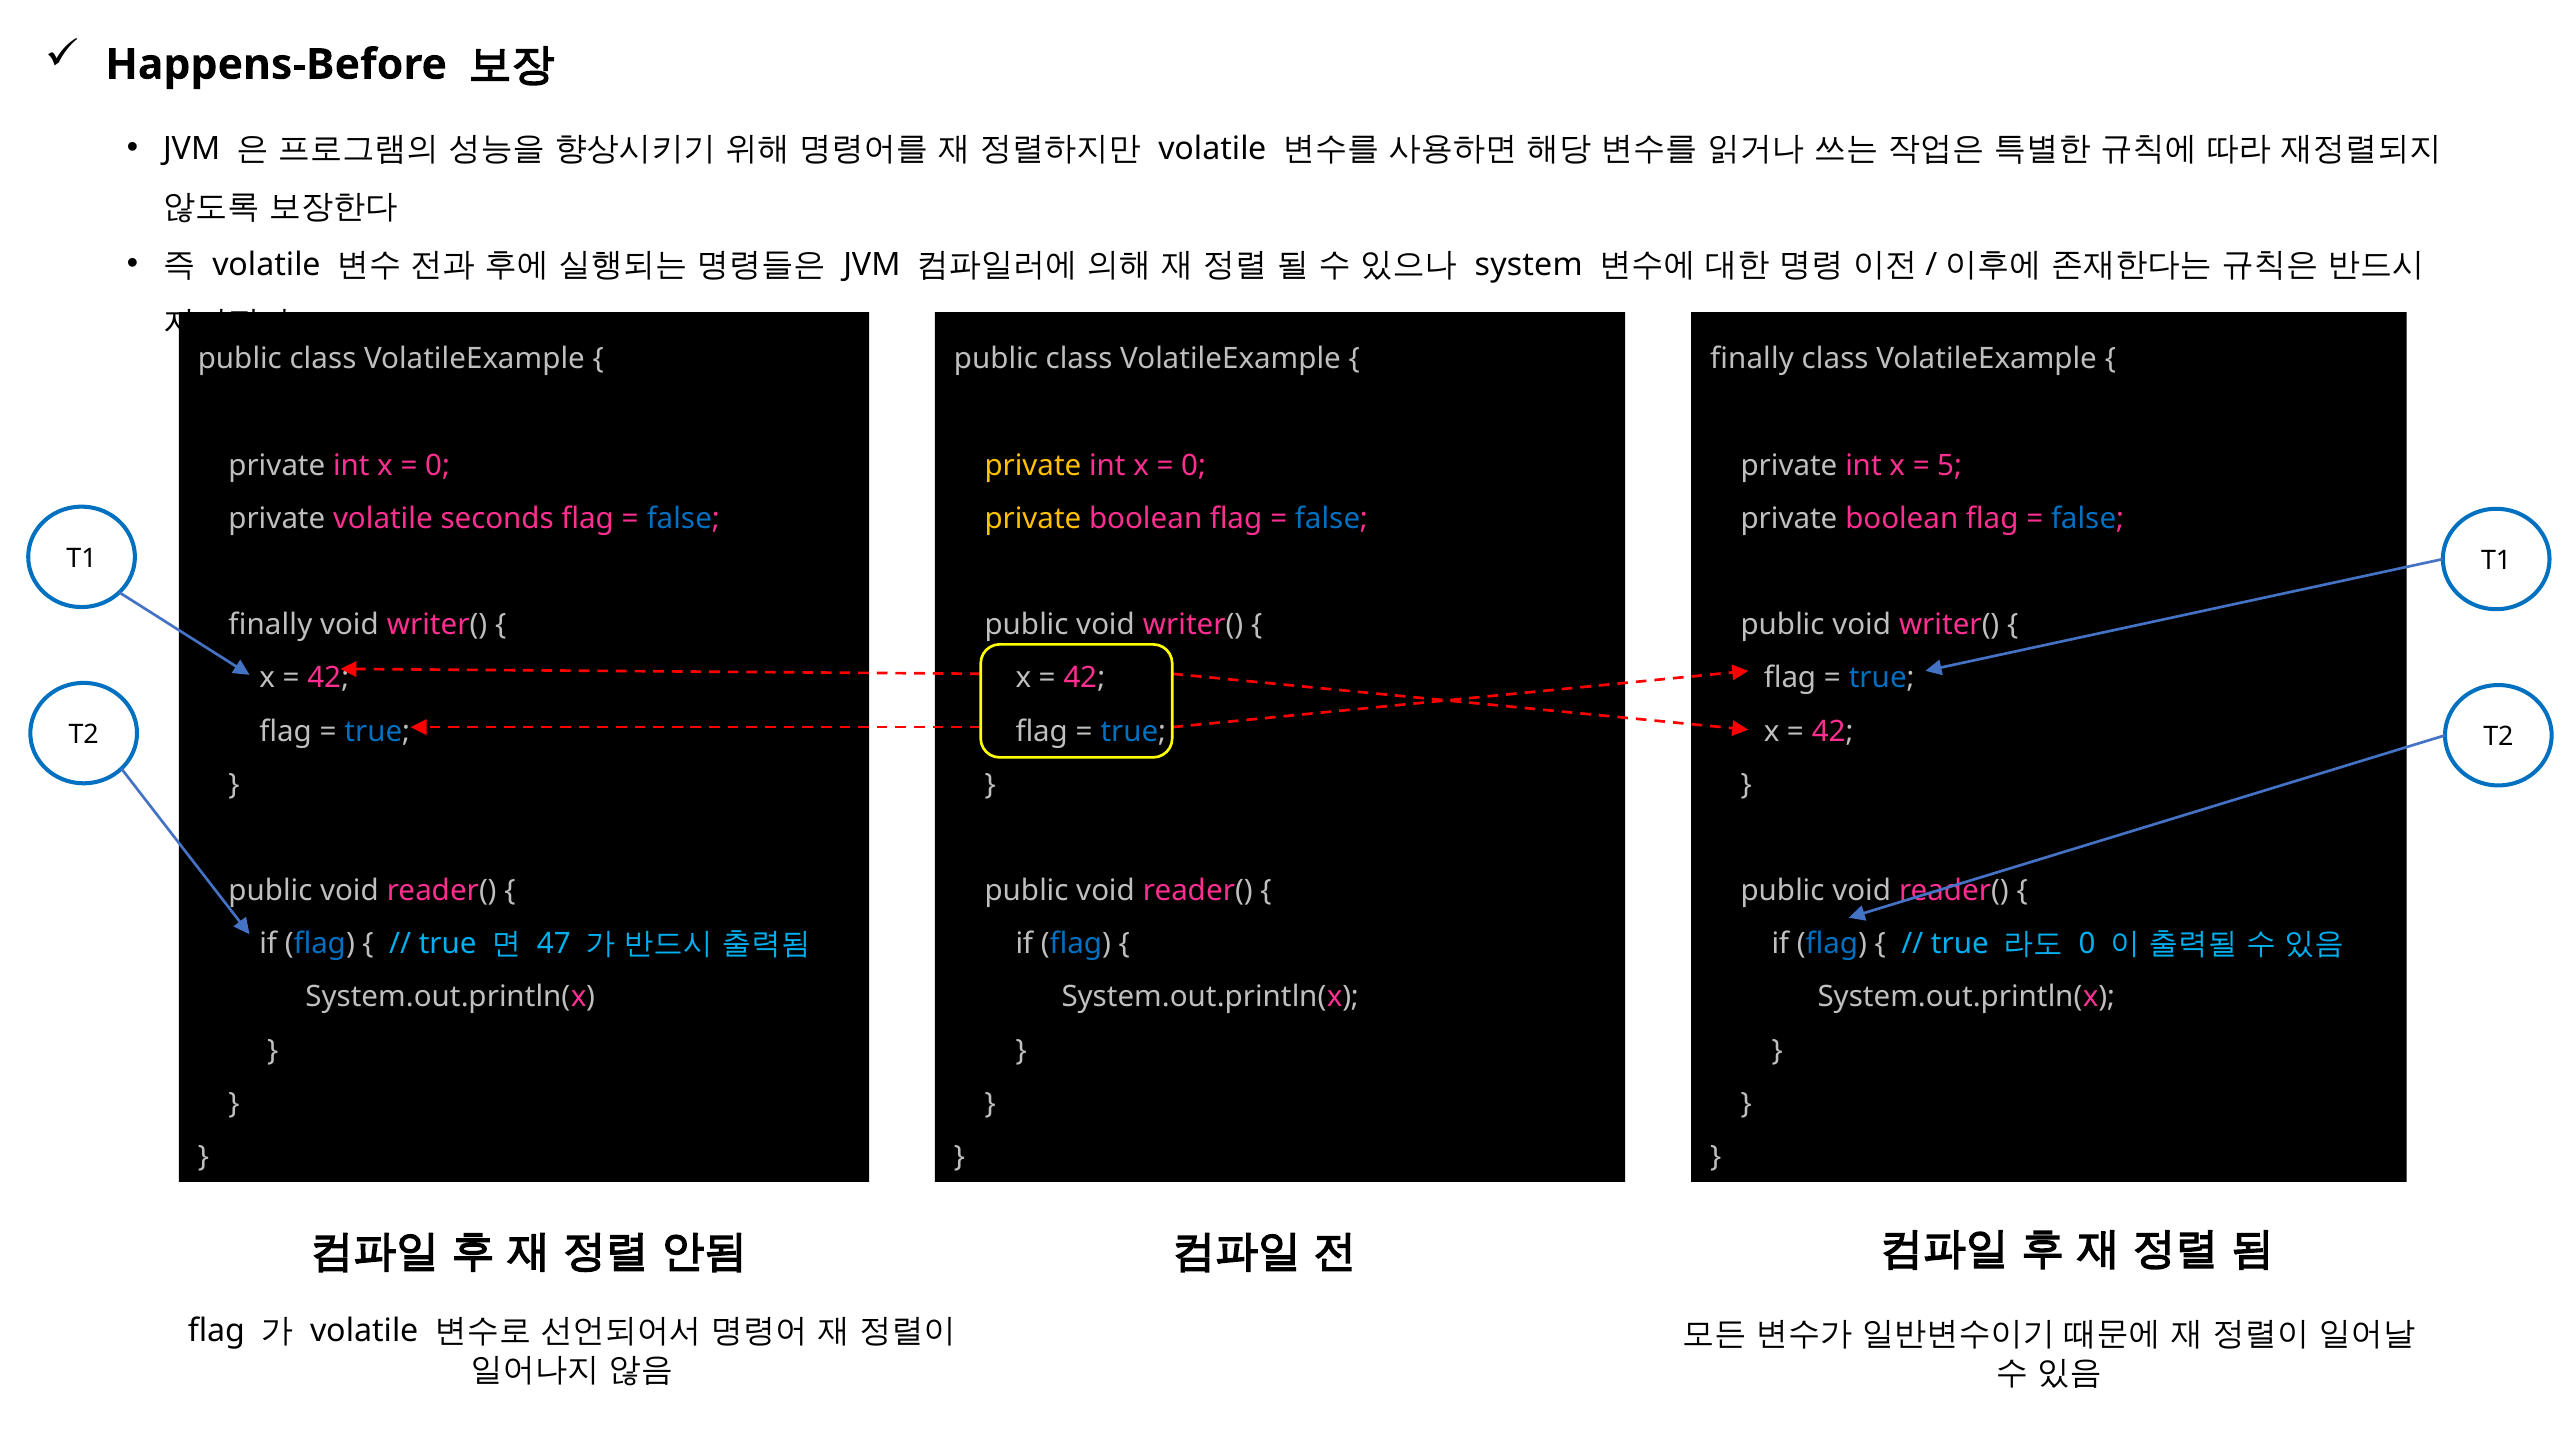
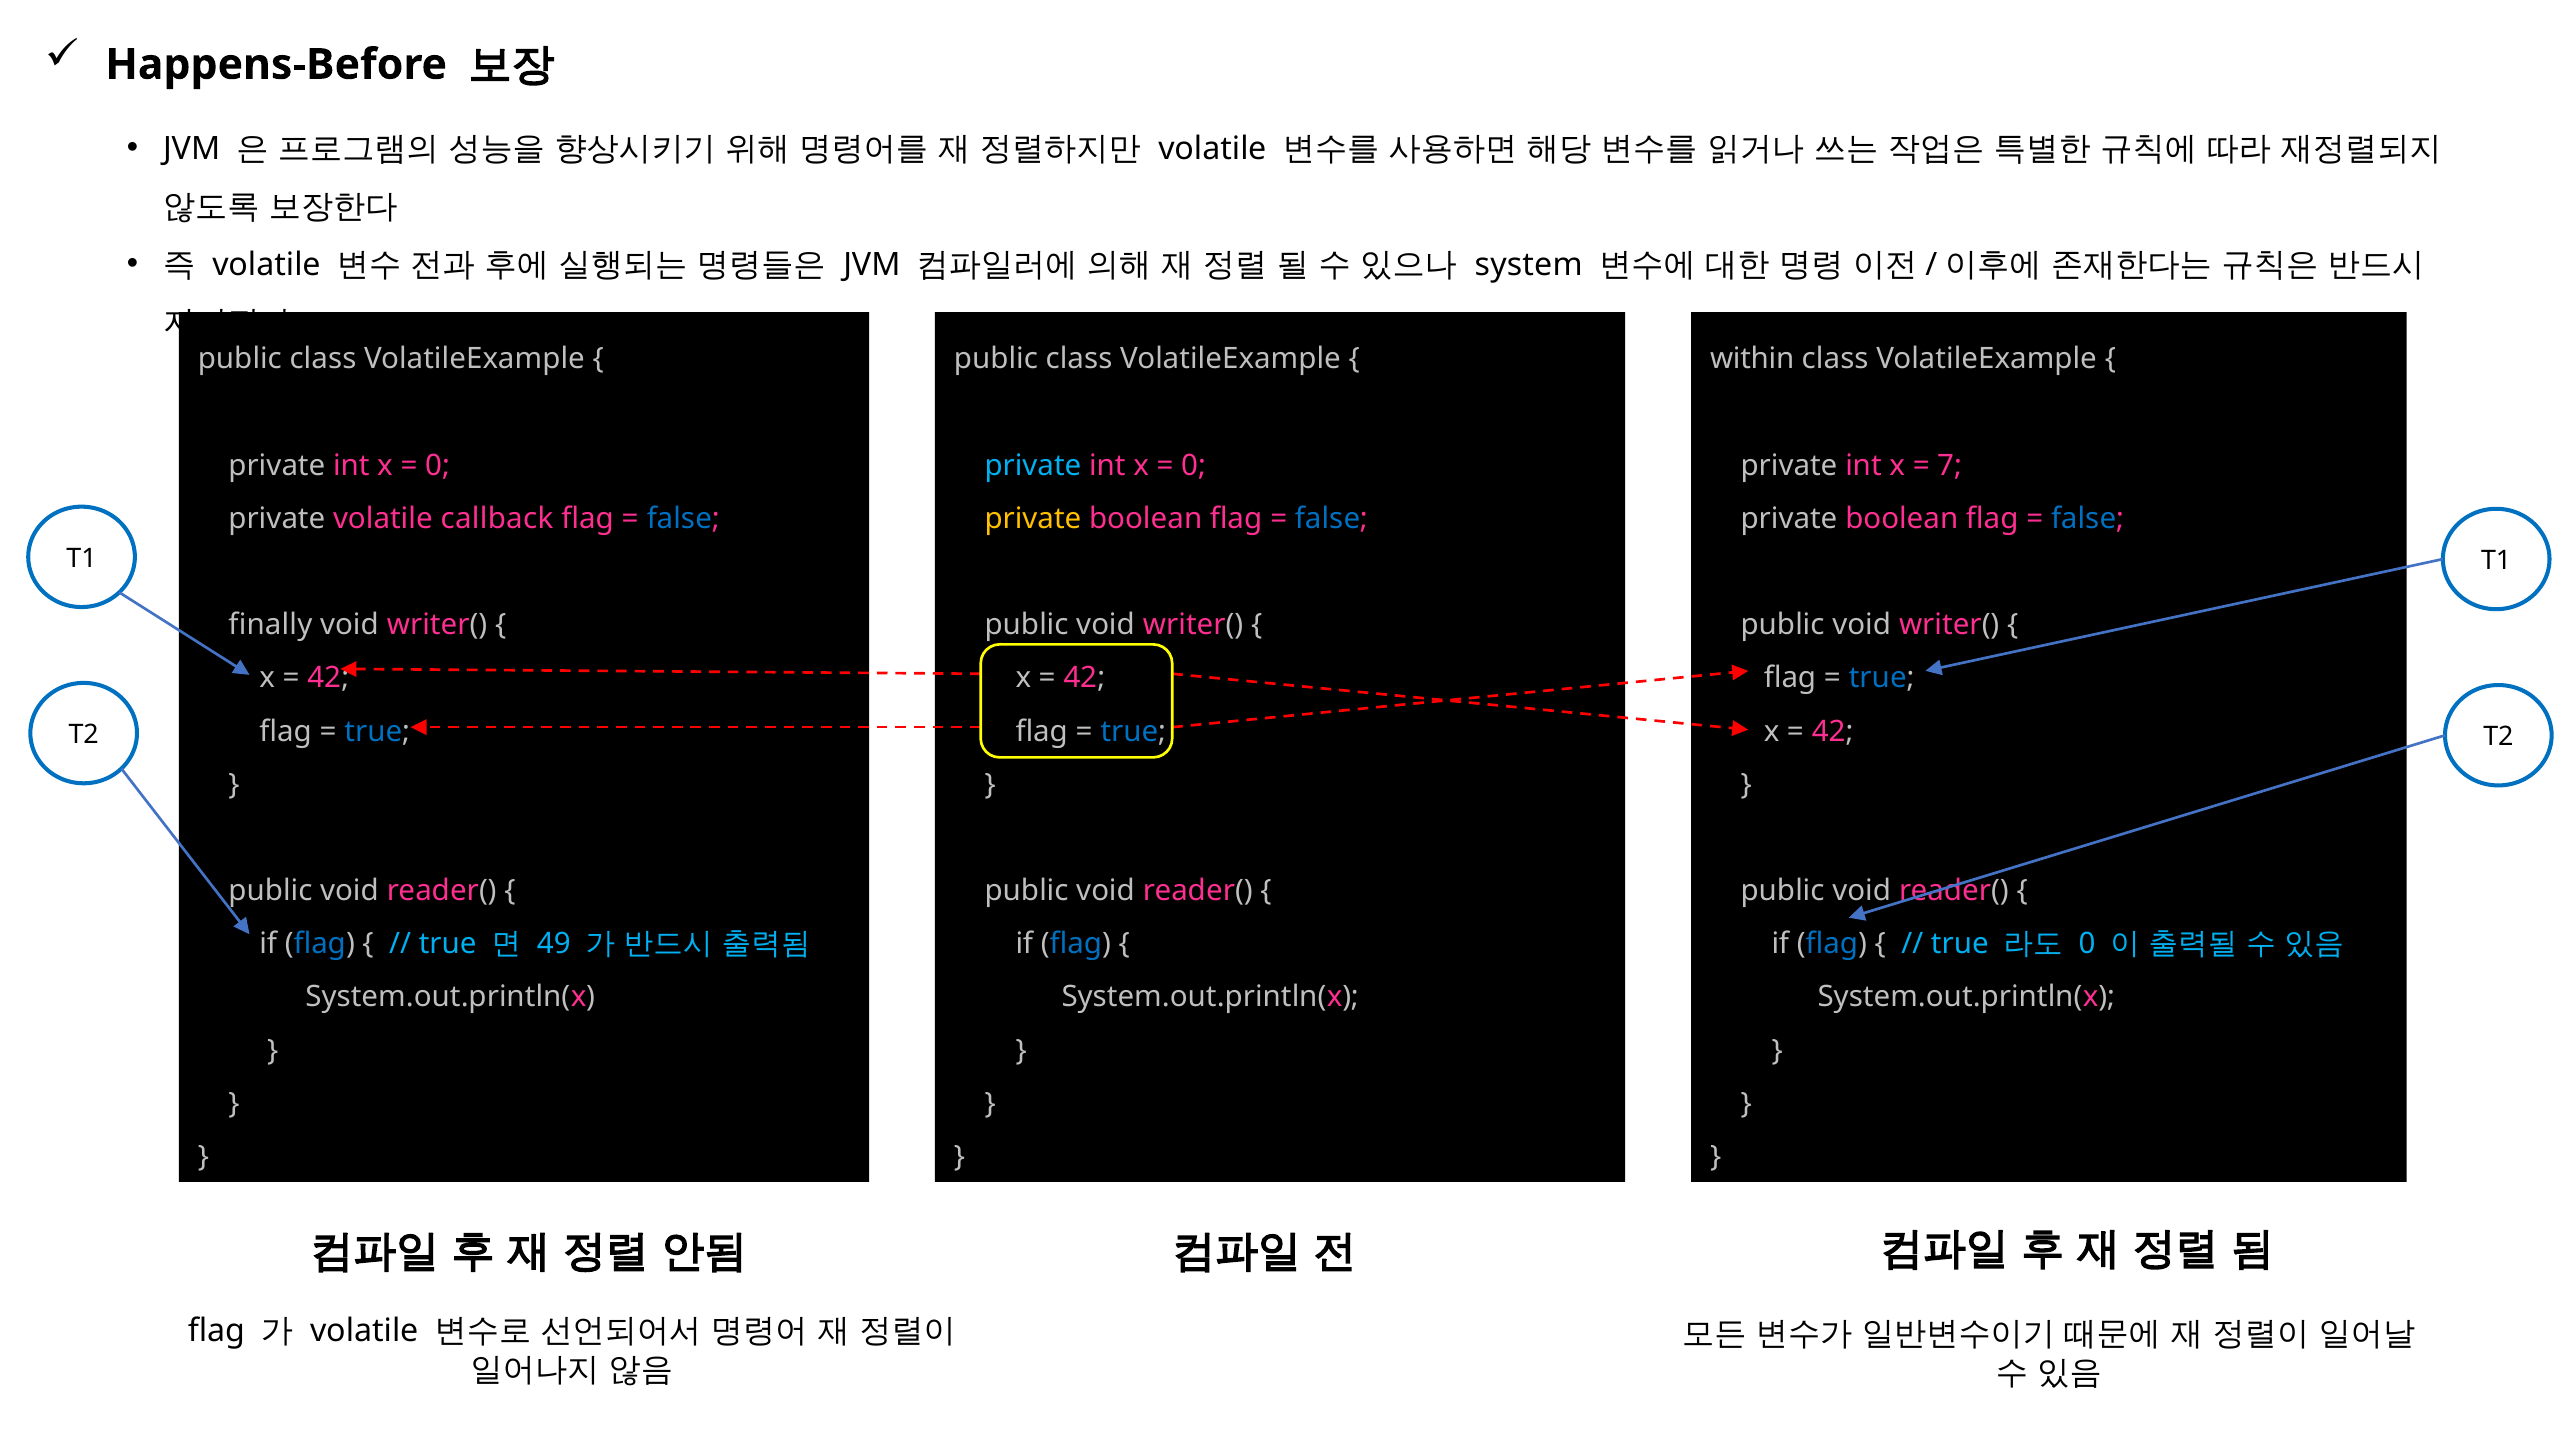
finally: finally -> within (1752, 359)
private colour: yellow -> light blue (1033, 465)
5: 5 -> 7 (1950, 465)
seconds: seconds -> callback (497, 519)
47: 47 -> 49 (554, 944)
